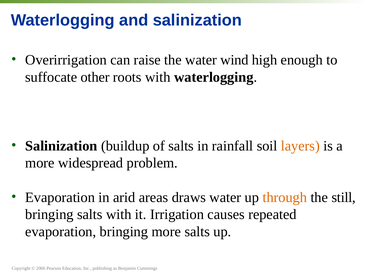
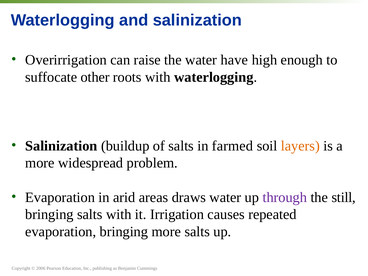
wind: wind -> have (234, 60)
rainfall: rainfall -> farmed (233, 146)
through colour: orange -> purple (285, 197)
